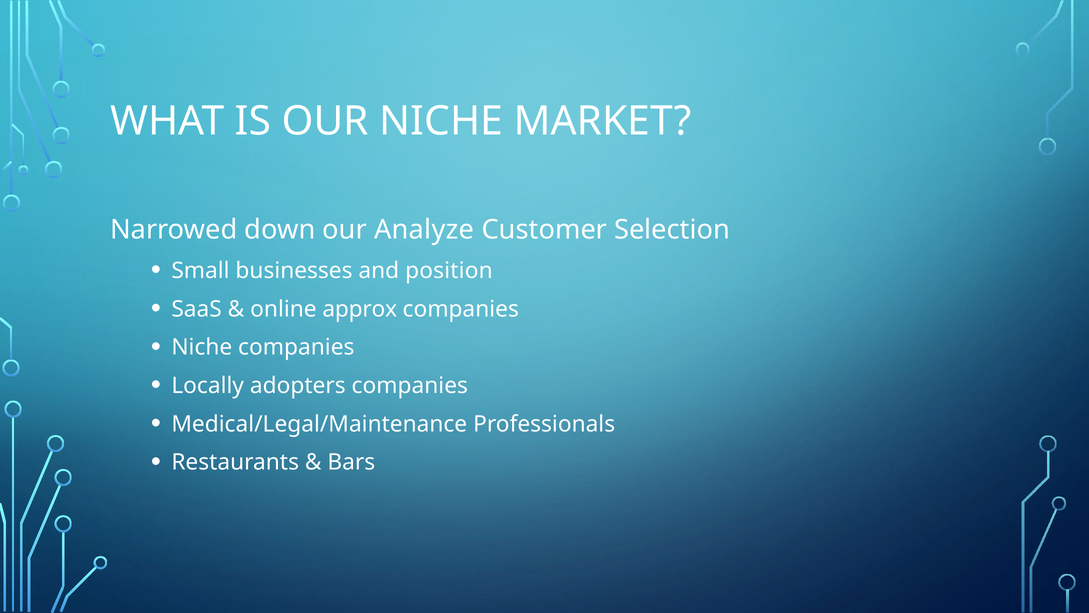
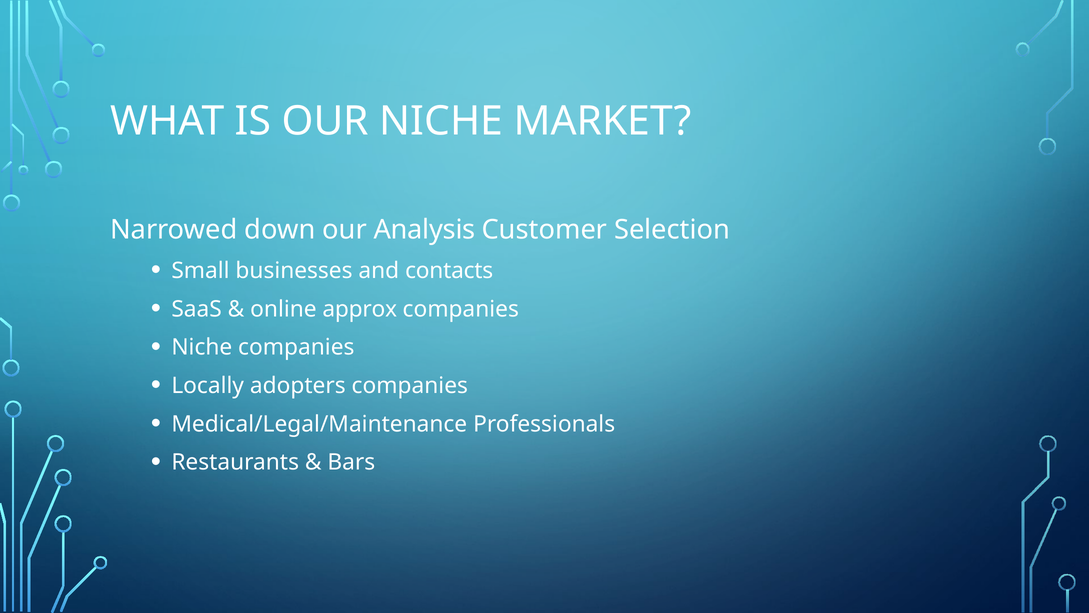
Analyze: Analyze -> Analysis (424, 230)
position: position -> contacts (449, 271)
